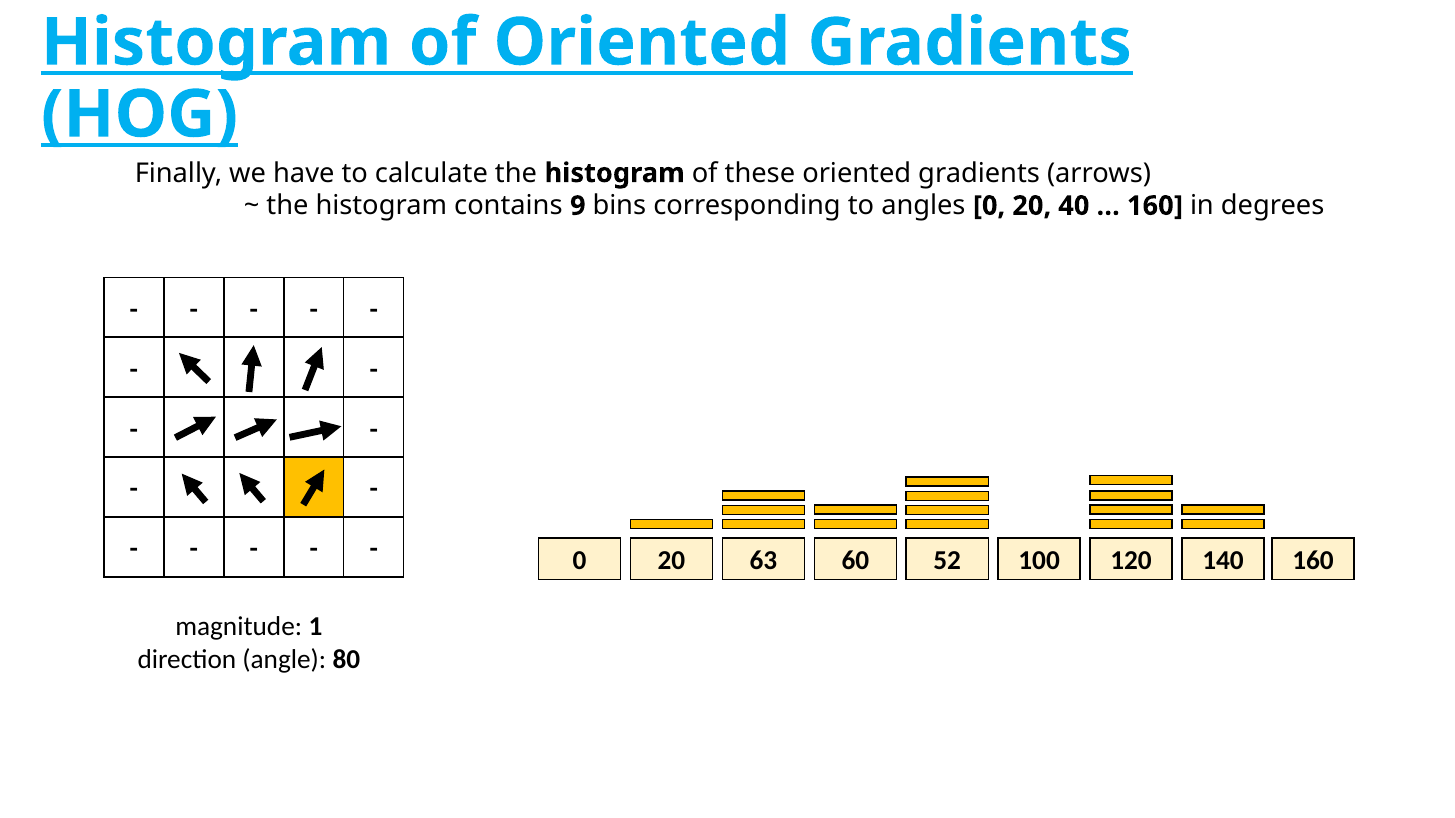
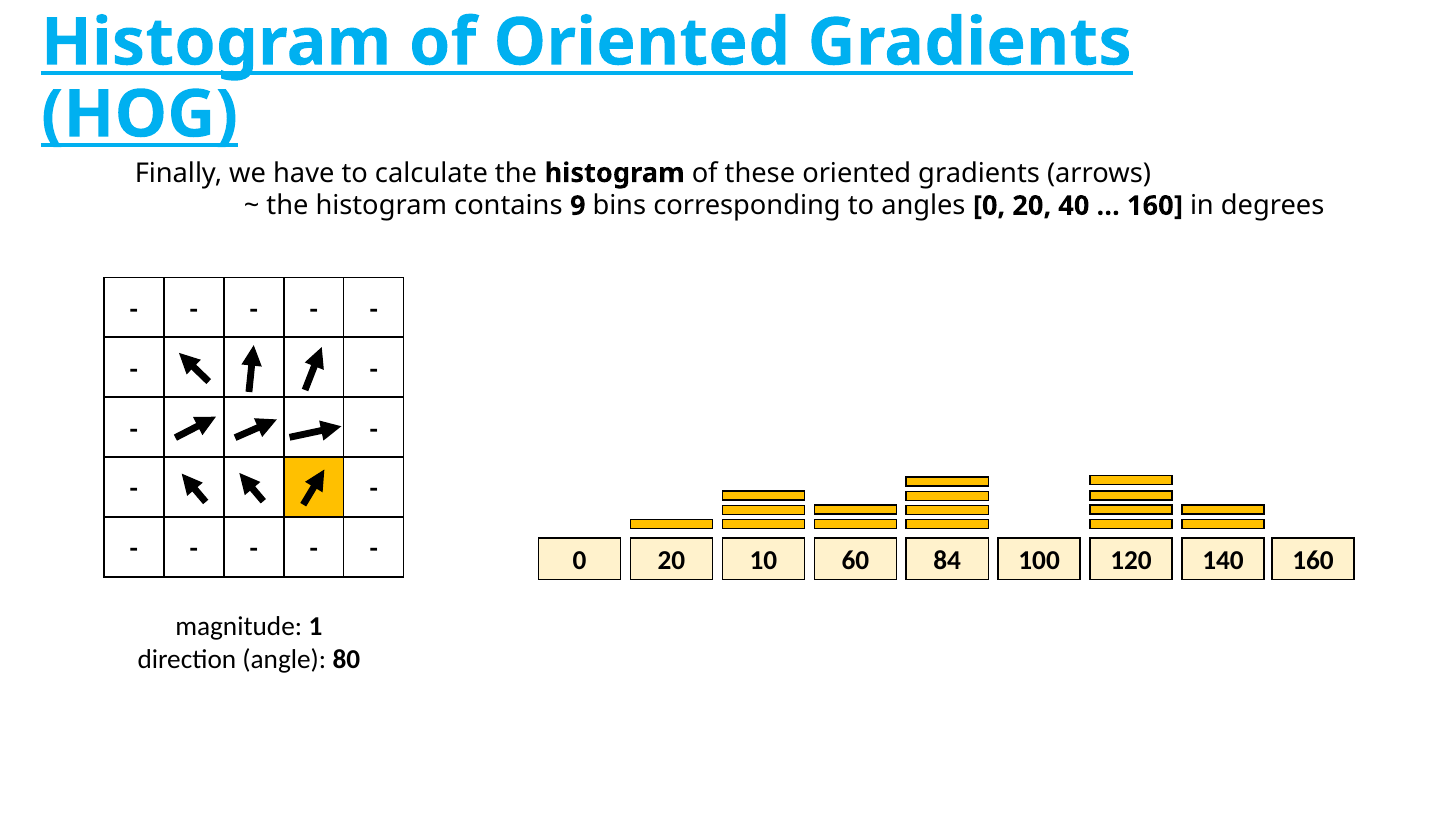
63: 63 -> 10 (763, 561)
52: 52 -> 84 (947, 561)
